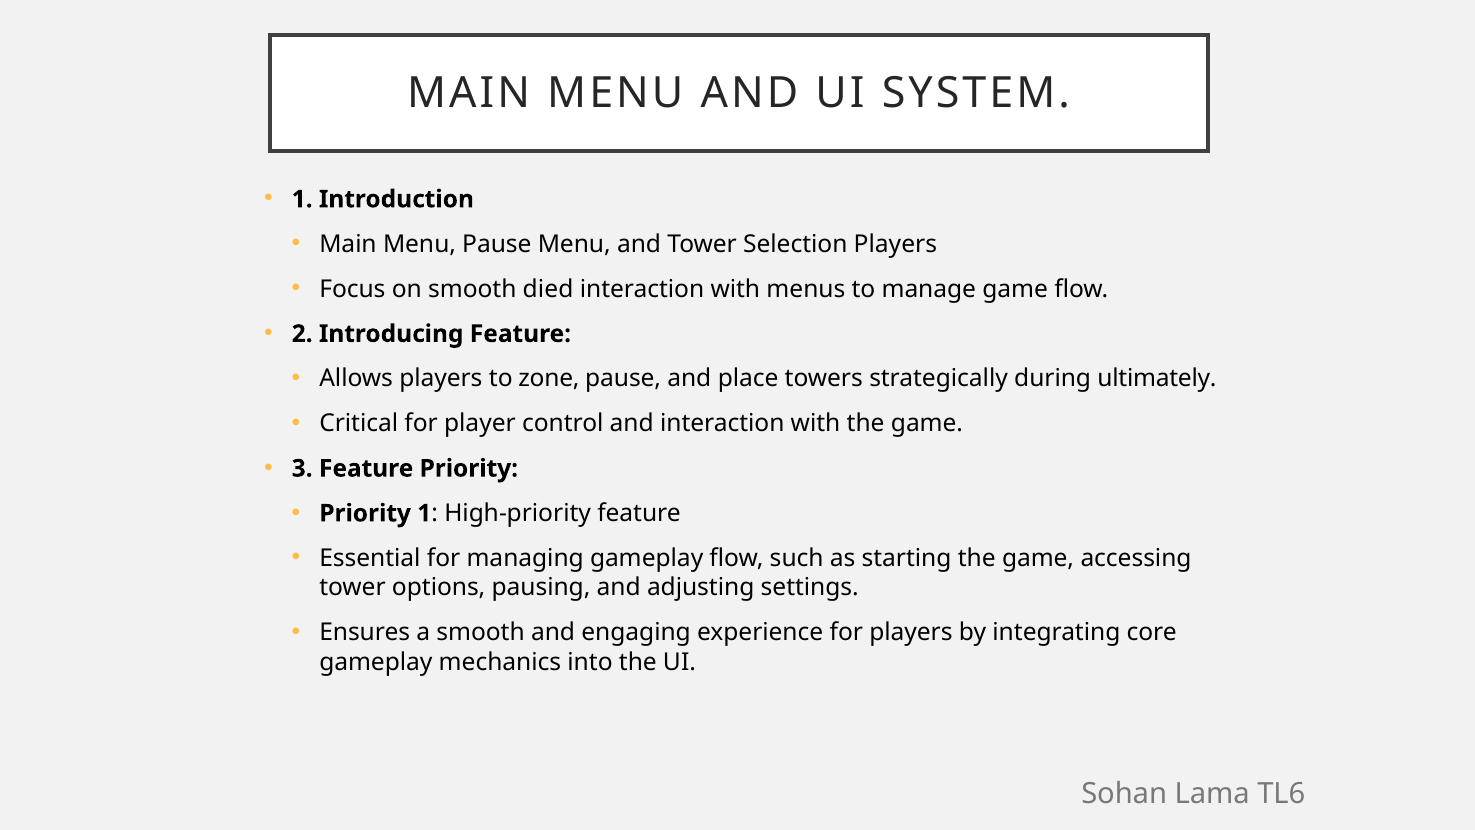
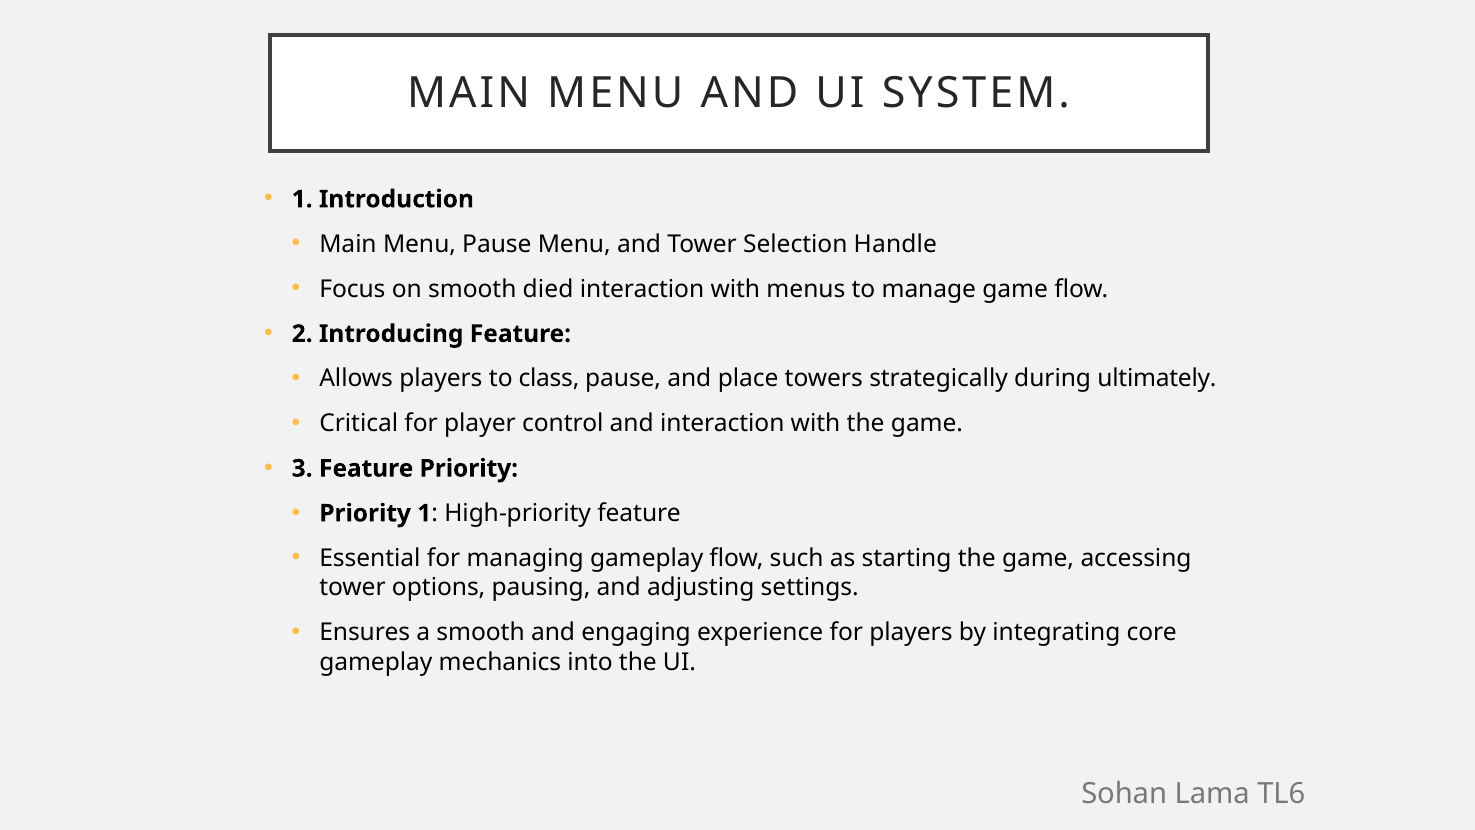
Selection Players: Players -> Handle (895, 244)
zone: zone -> class (549, 379)
